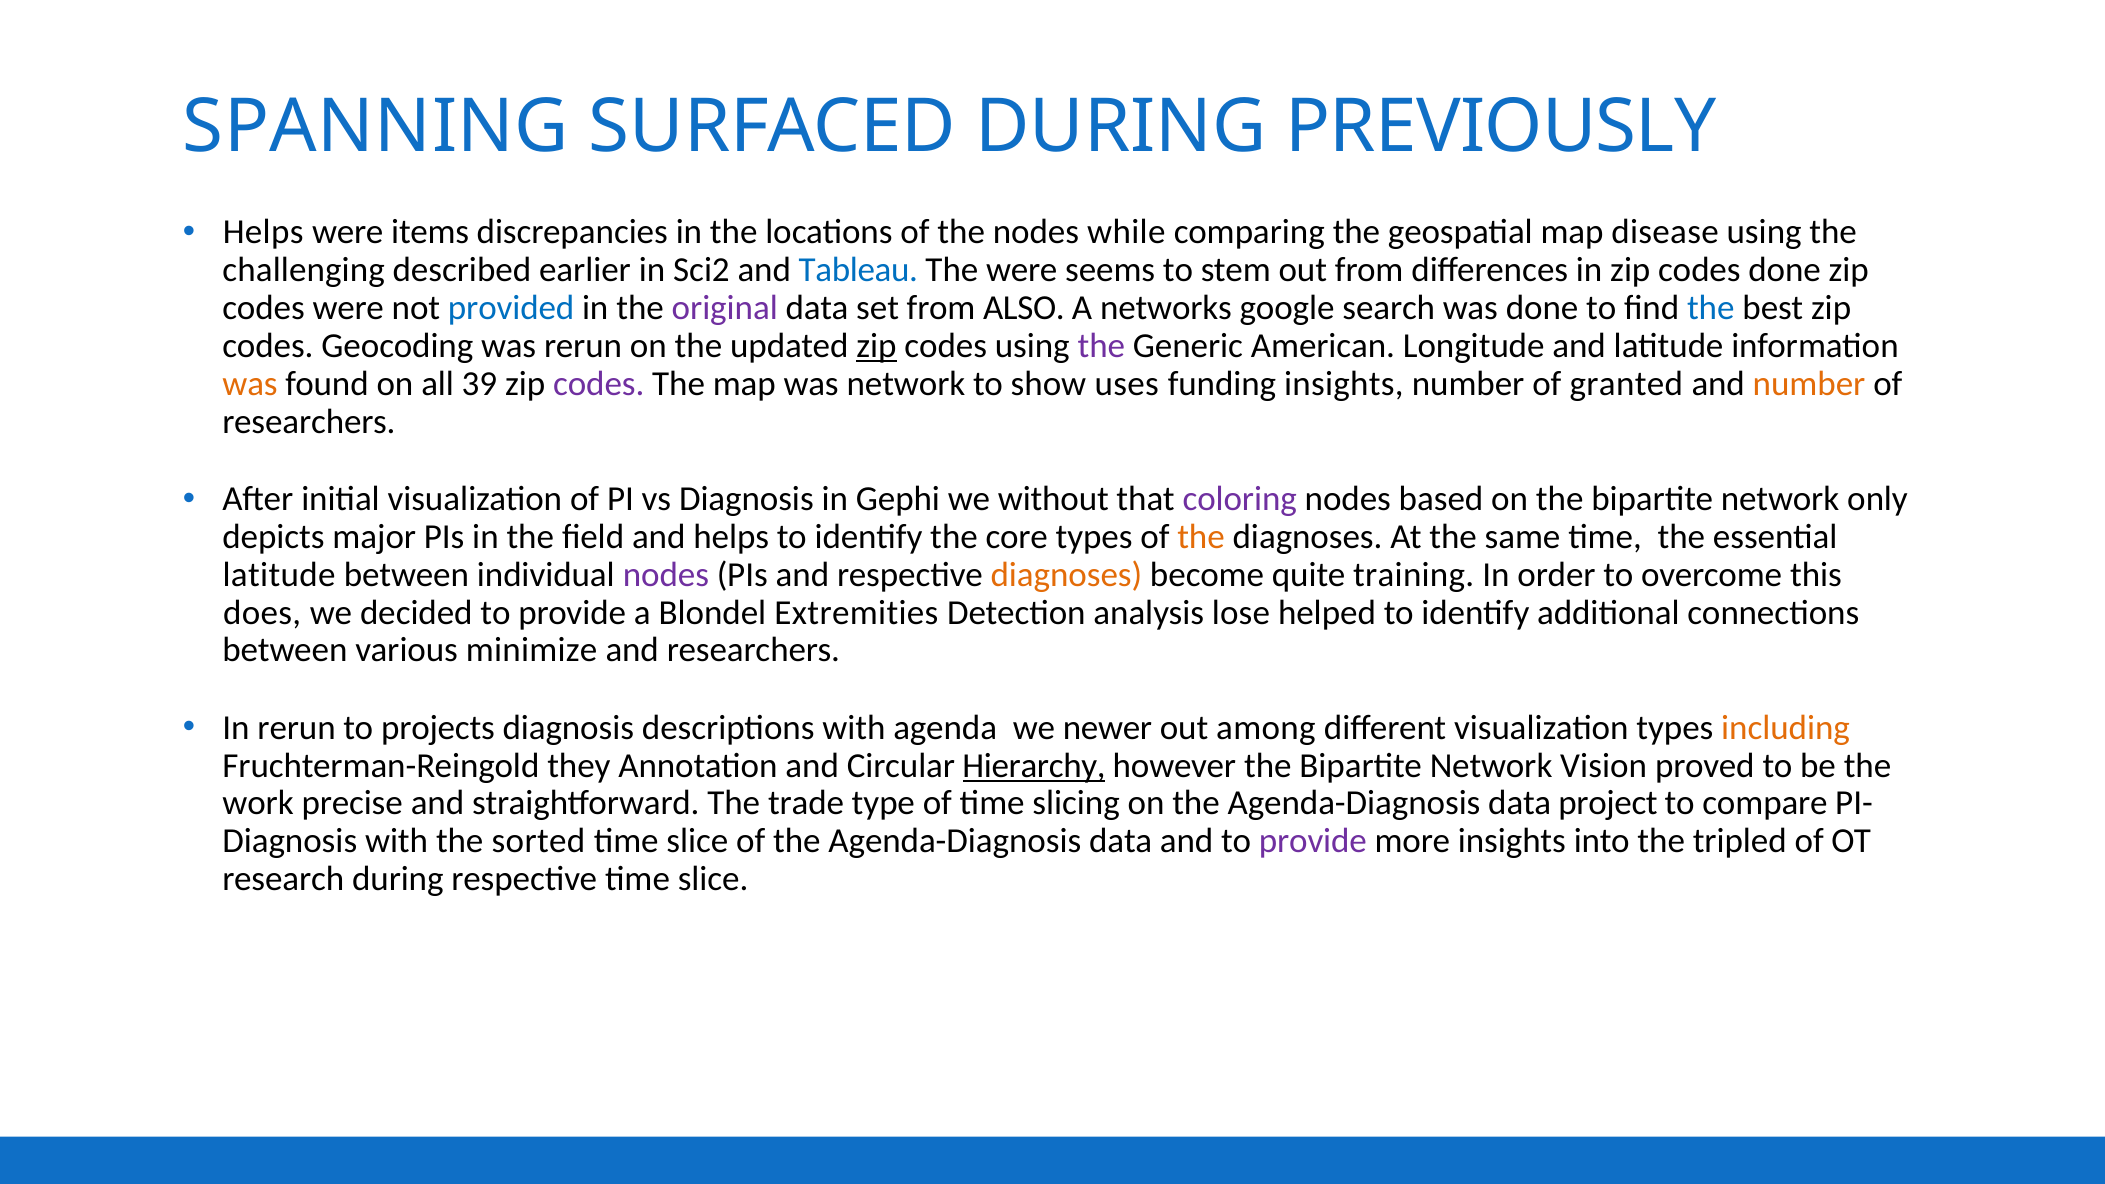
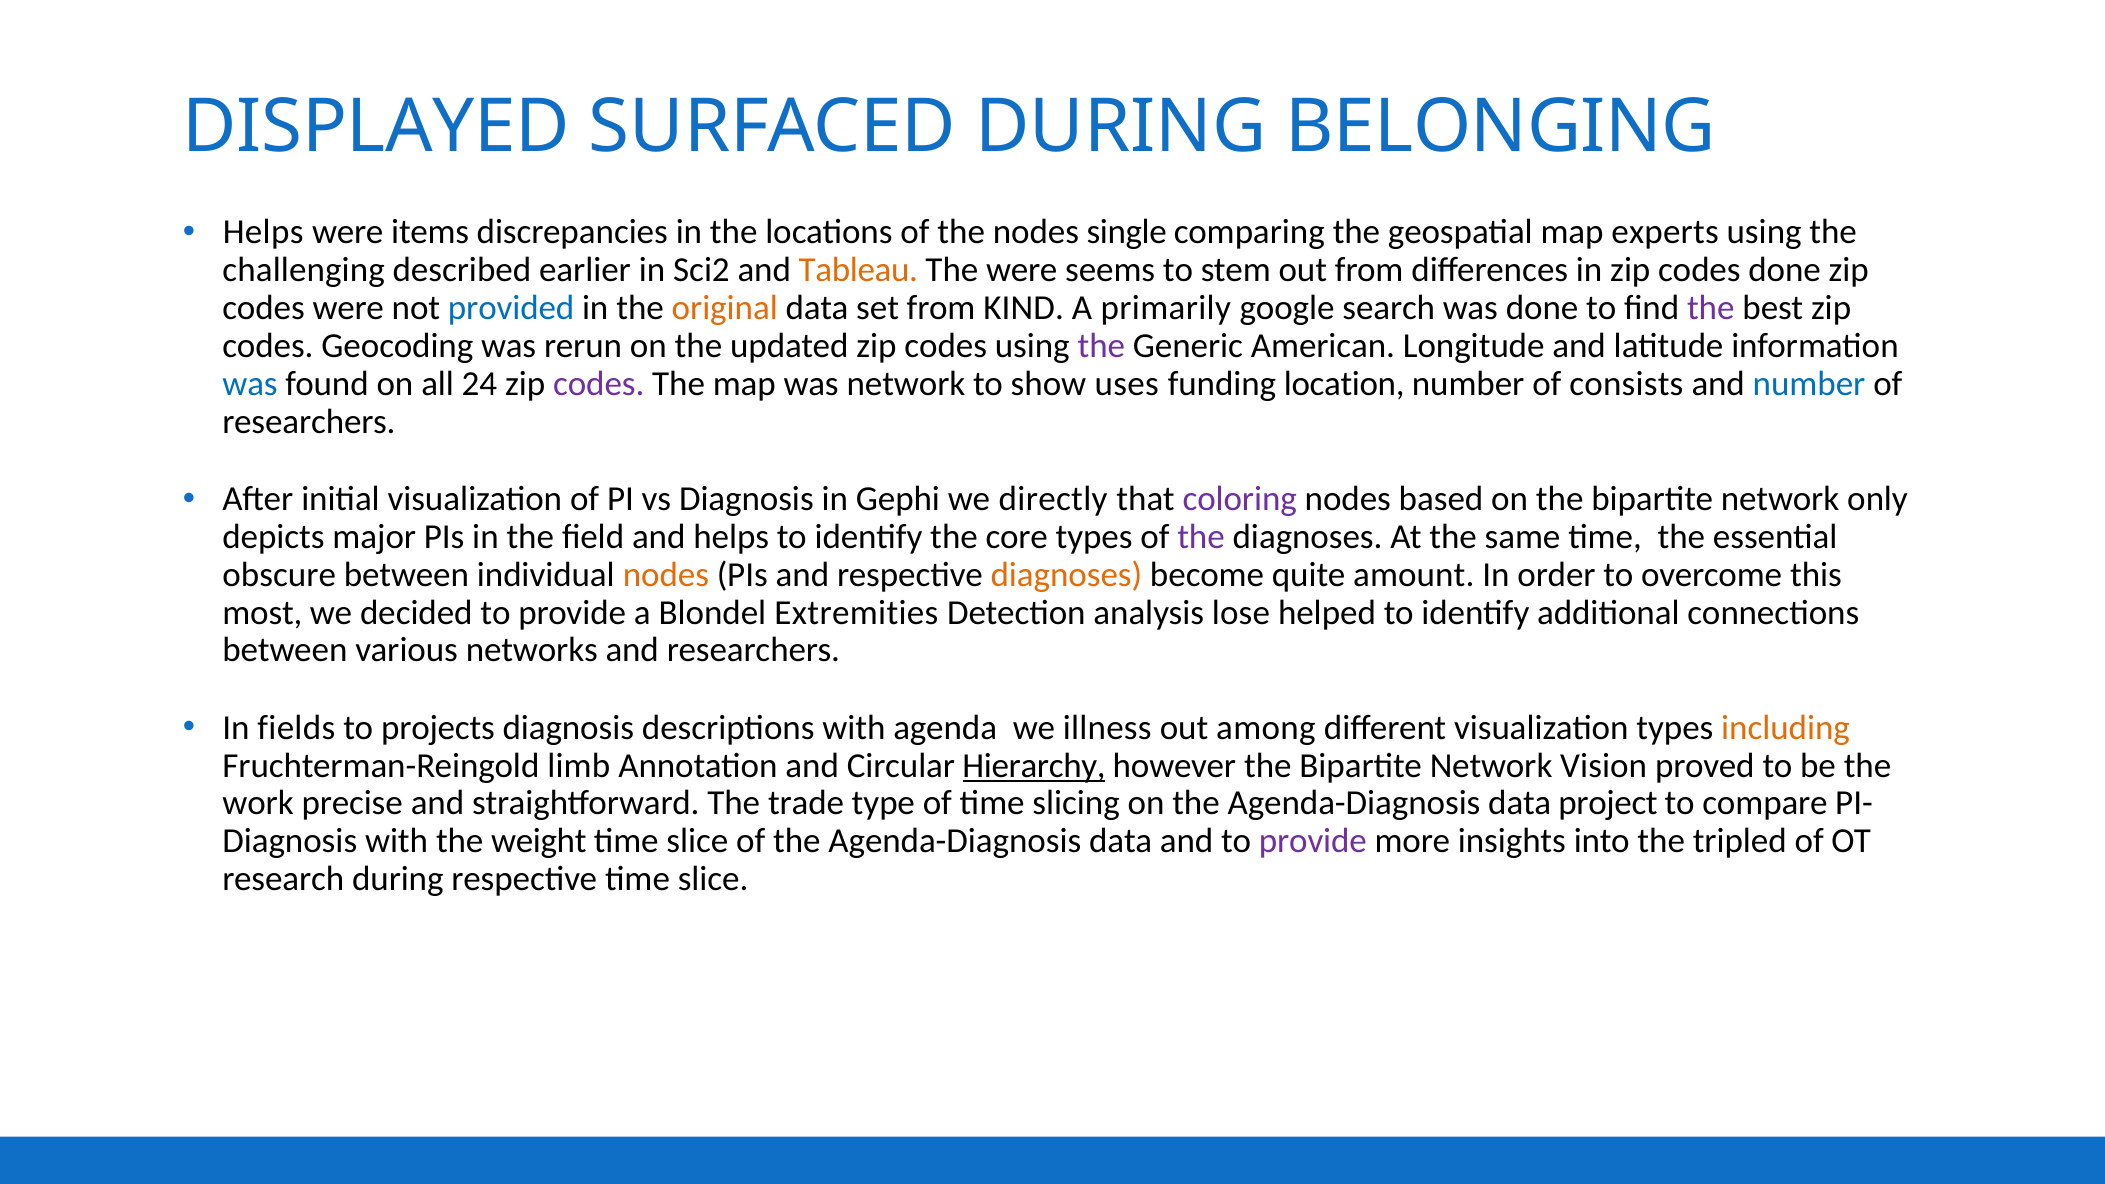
SPANNING: SPANNING -> DISPLAYED (376, 127)
PREVIOUSLY: PREVIOUSLY -> BELONGING (1501, 127)
while: while -> single (1127, 232)
disease: disease -> experts (1665, 232)
Tableau colour: blue -> orange (858, 270)
original colour: purple -> orange (725, 308)
ALSO: ALSO -> KIND (1024, 308)
networks: networks -> primarily (1166, 308)
the colour: blue -> purple (1711, 308)
zip underline: present -> none (876, 346)
was colour: orange -> blue (250, 384)
39: 39 -> 24 (479, 384)
funding insights: insights -> location (1344, 384)
granted: granted -> consists (1626, 384)
number colour: orange -> blue (1809, 384)
without: without -> directly (1053, 499)
the colour: orange -> purple (1201, 537)
latitude: latitude -> obscure (279, 575)
nodes colour: purple -> orange (666, 575)
training: training -> amount (1414, 575)
does: does -> most (262, 613)
minimize: minimize -> networks (532, 650)
In rerun: rerun -> fields (296, 728)
newer: newer -> illness (1107, 728)
they: they -> limb (579, 766)
sorted: sorted -> weight (539, 841)
